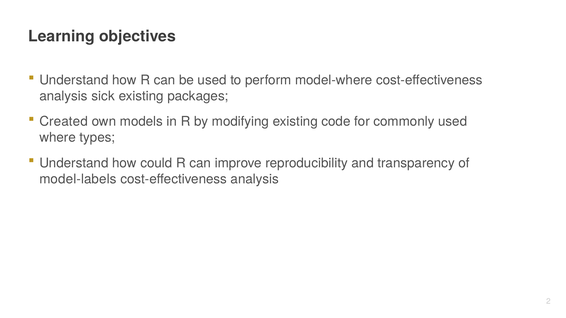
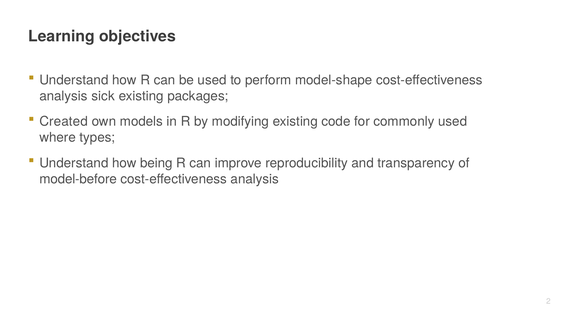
model-where: model-where -> model-shape (334, 80)
could: could -> being (156, 163)
model-labels: model-labels -> model-before (78, 179)
